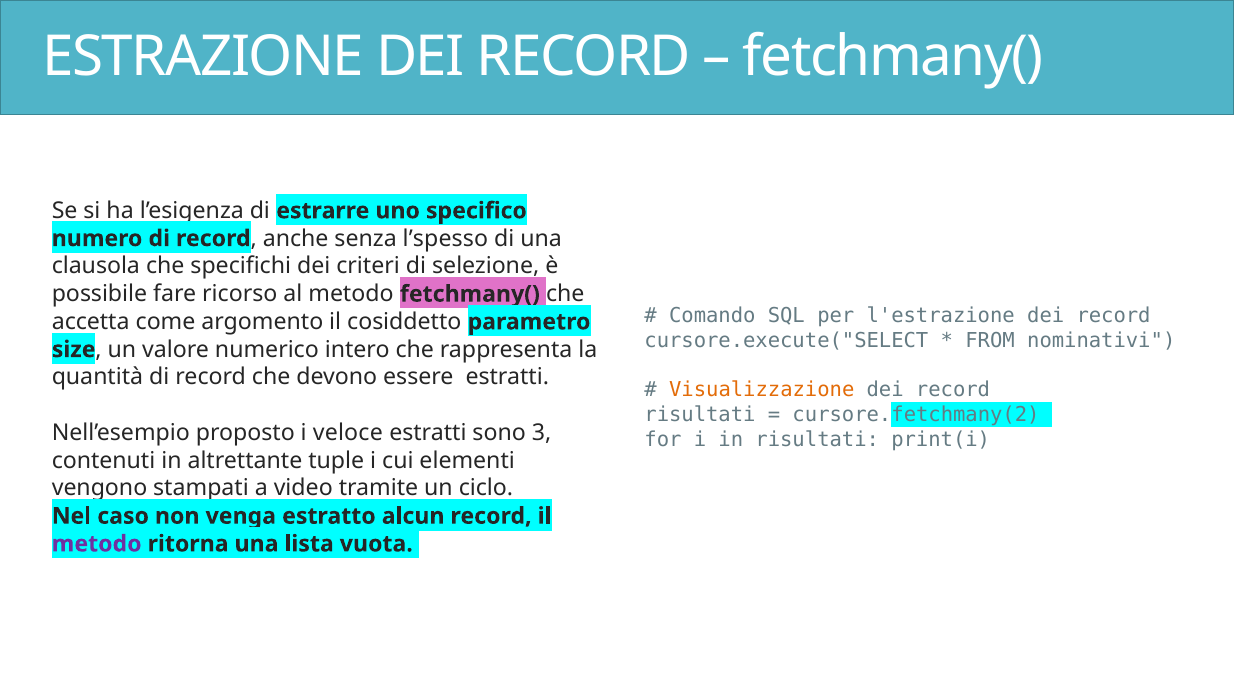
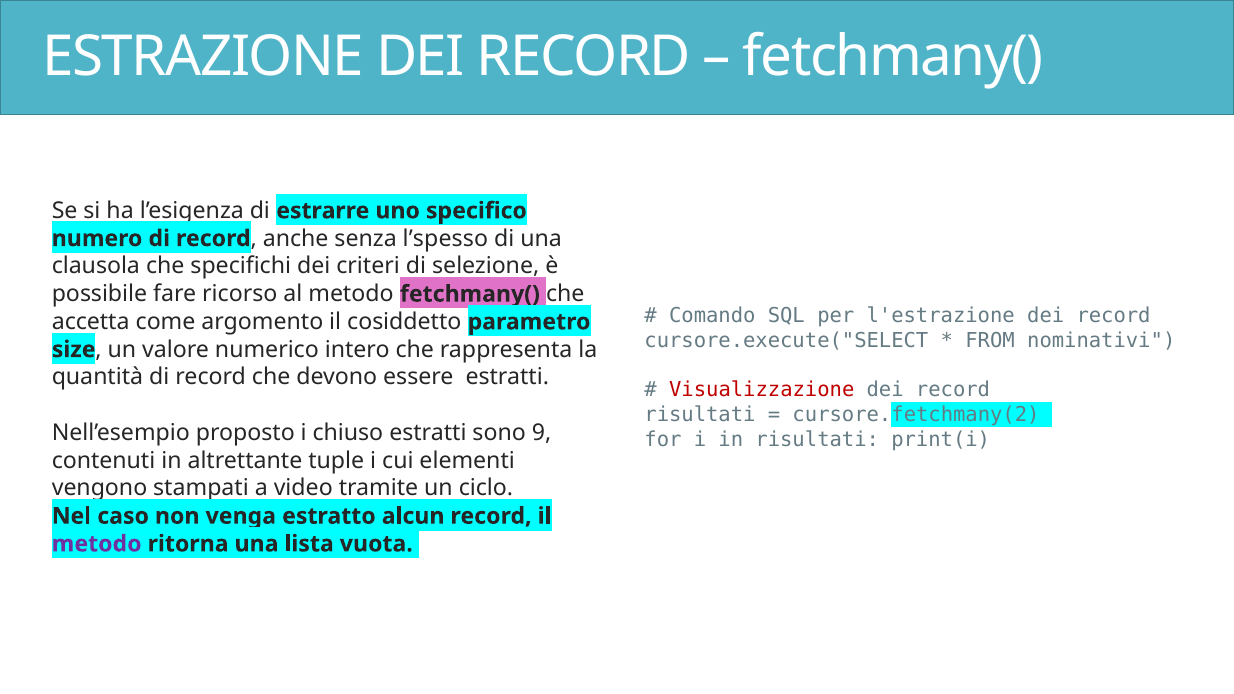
Visualizzazione colour: orange -> red (762, 390)
veloce: veloce -> chiuso (348, 433)
3: 3 -> 9 (541, 433)
